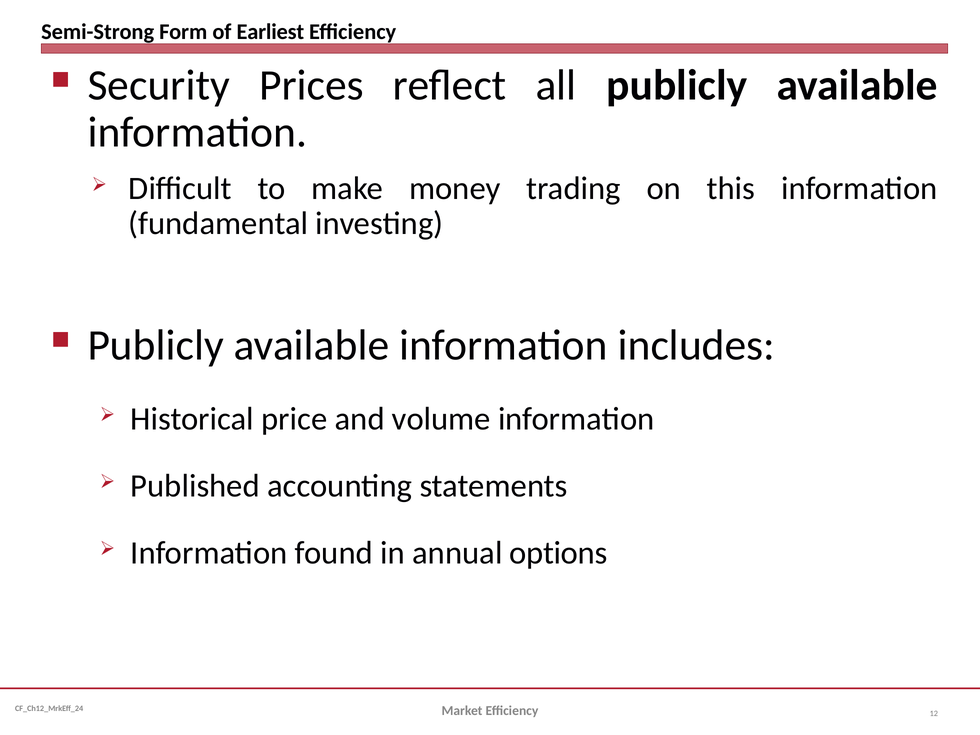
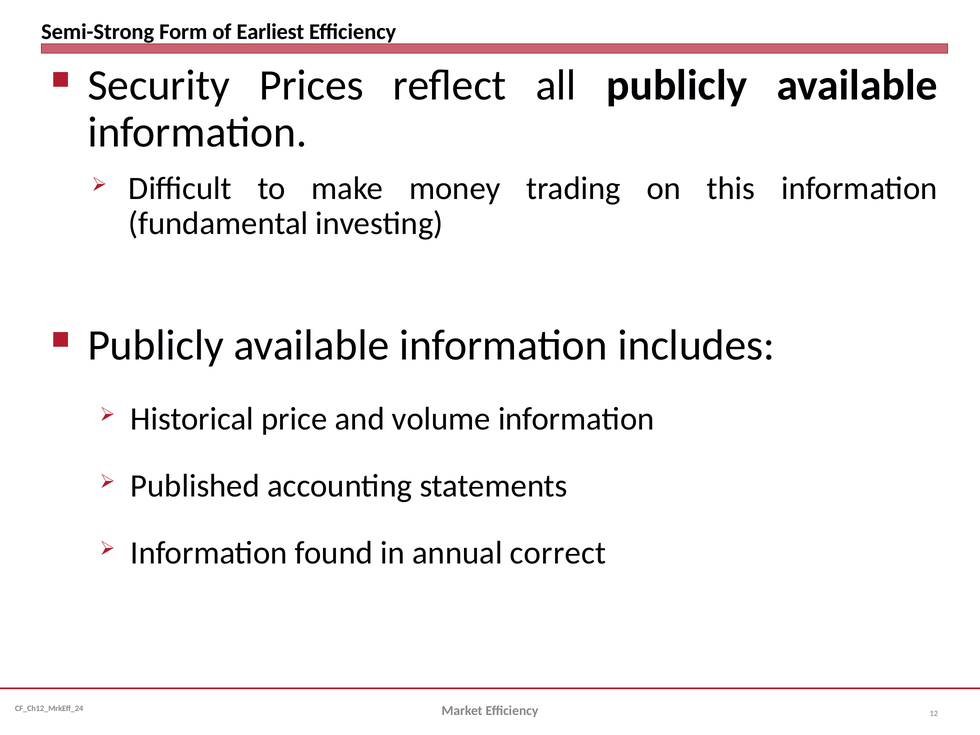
options: options -> correct (558, 553)
